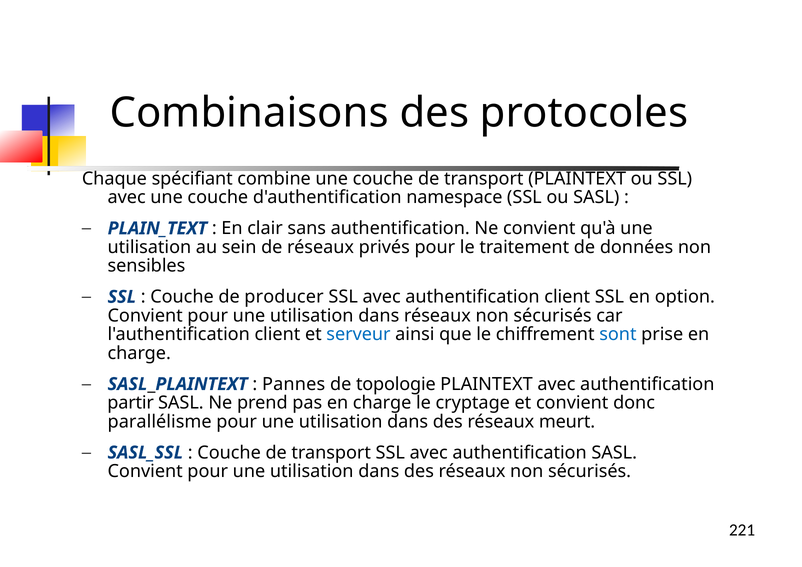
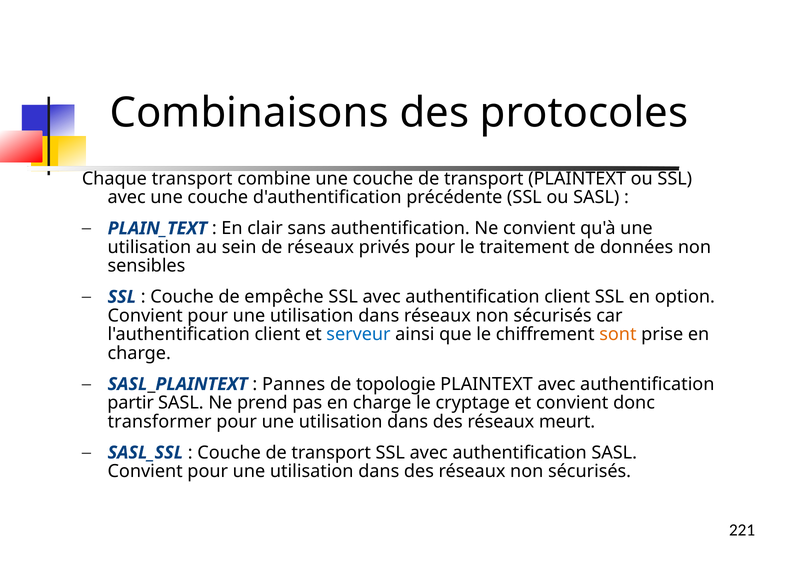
Chaque spécifiant: spécifiant -> transport (192, 179)
namespace: namespace -> précédente (454, 197)
producer: producer -> empêche (284, 297)
sont colour: blue -> orange (618, 334)
parallélisme: parallélisme -> transformer (160, 422)
